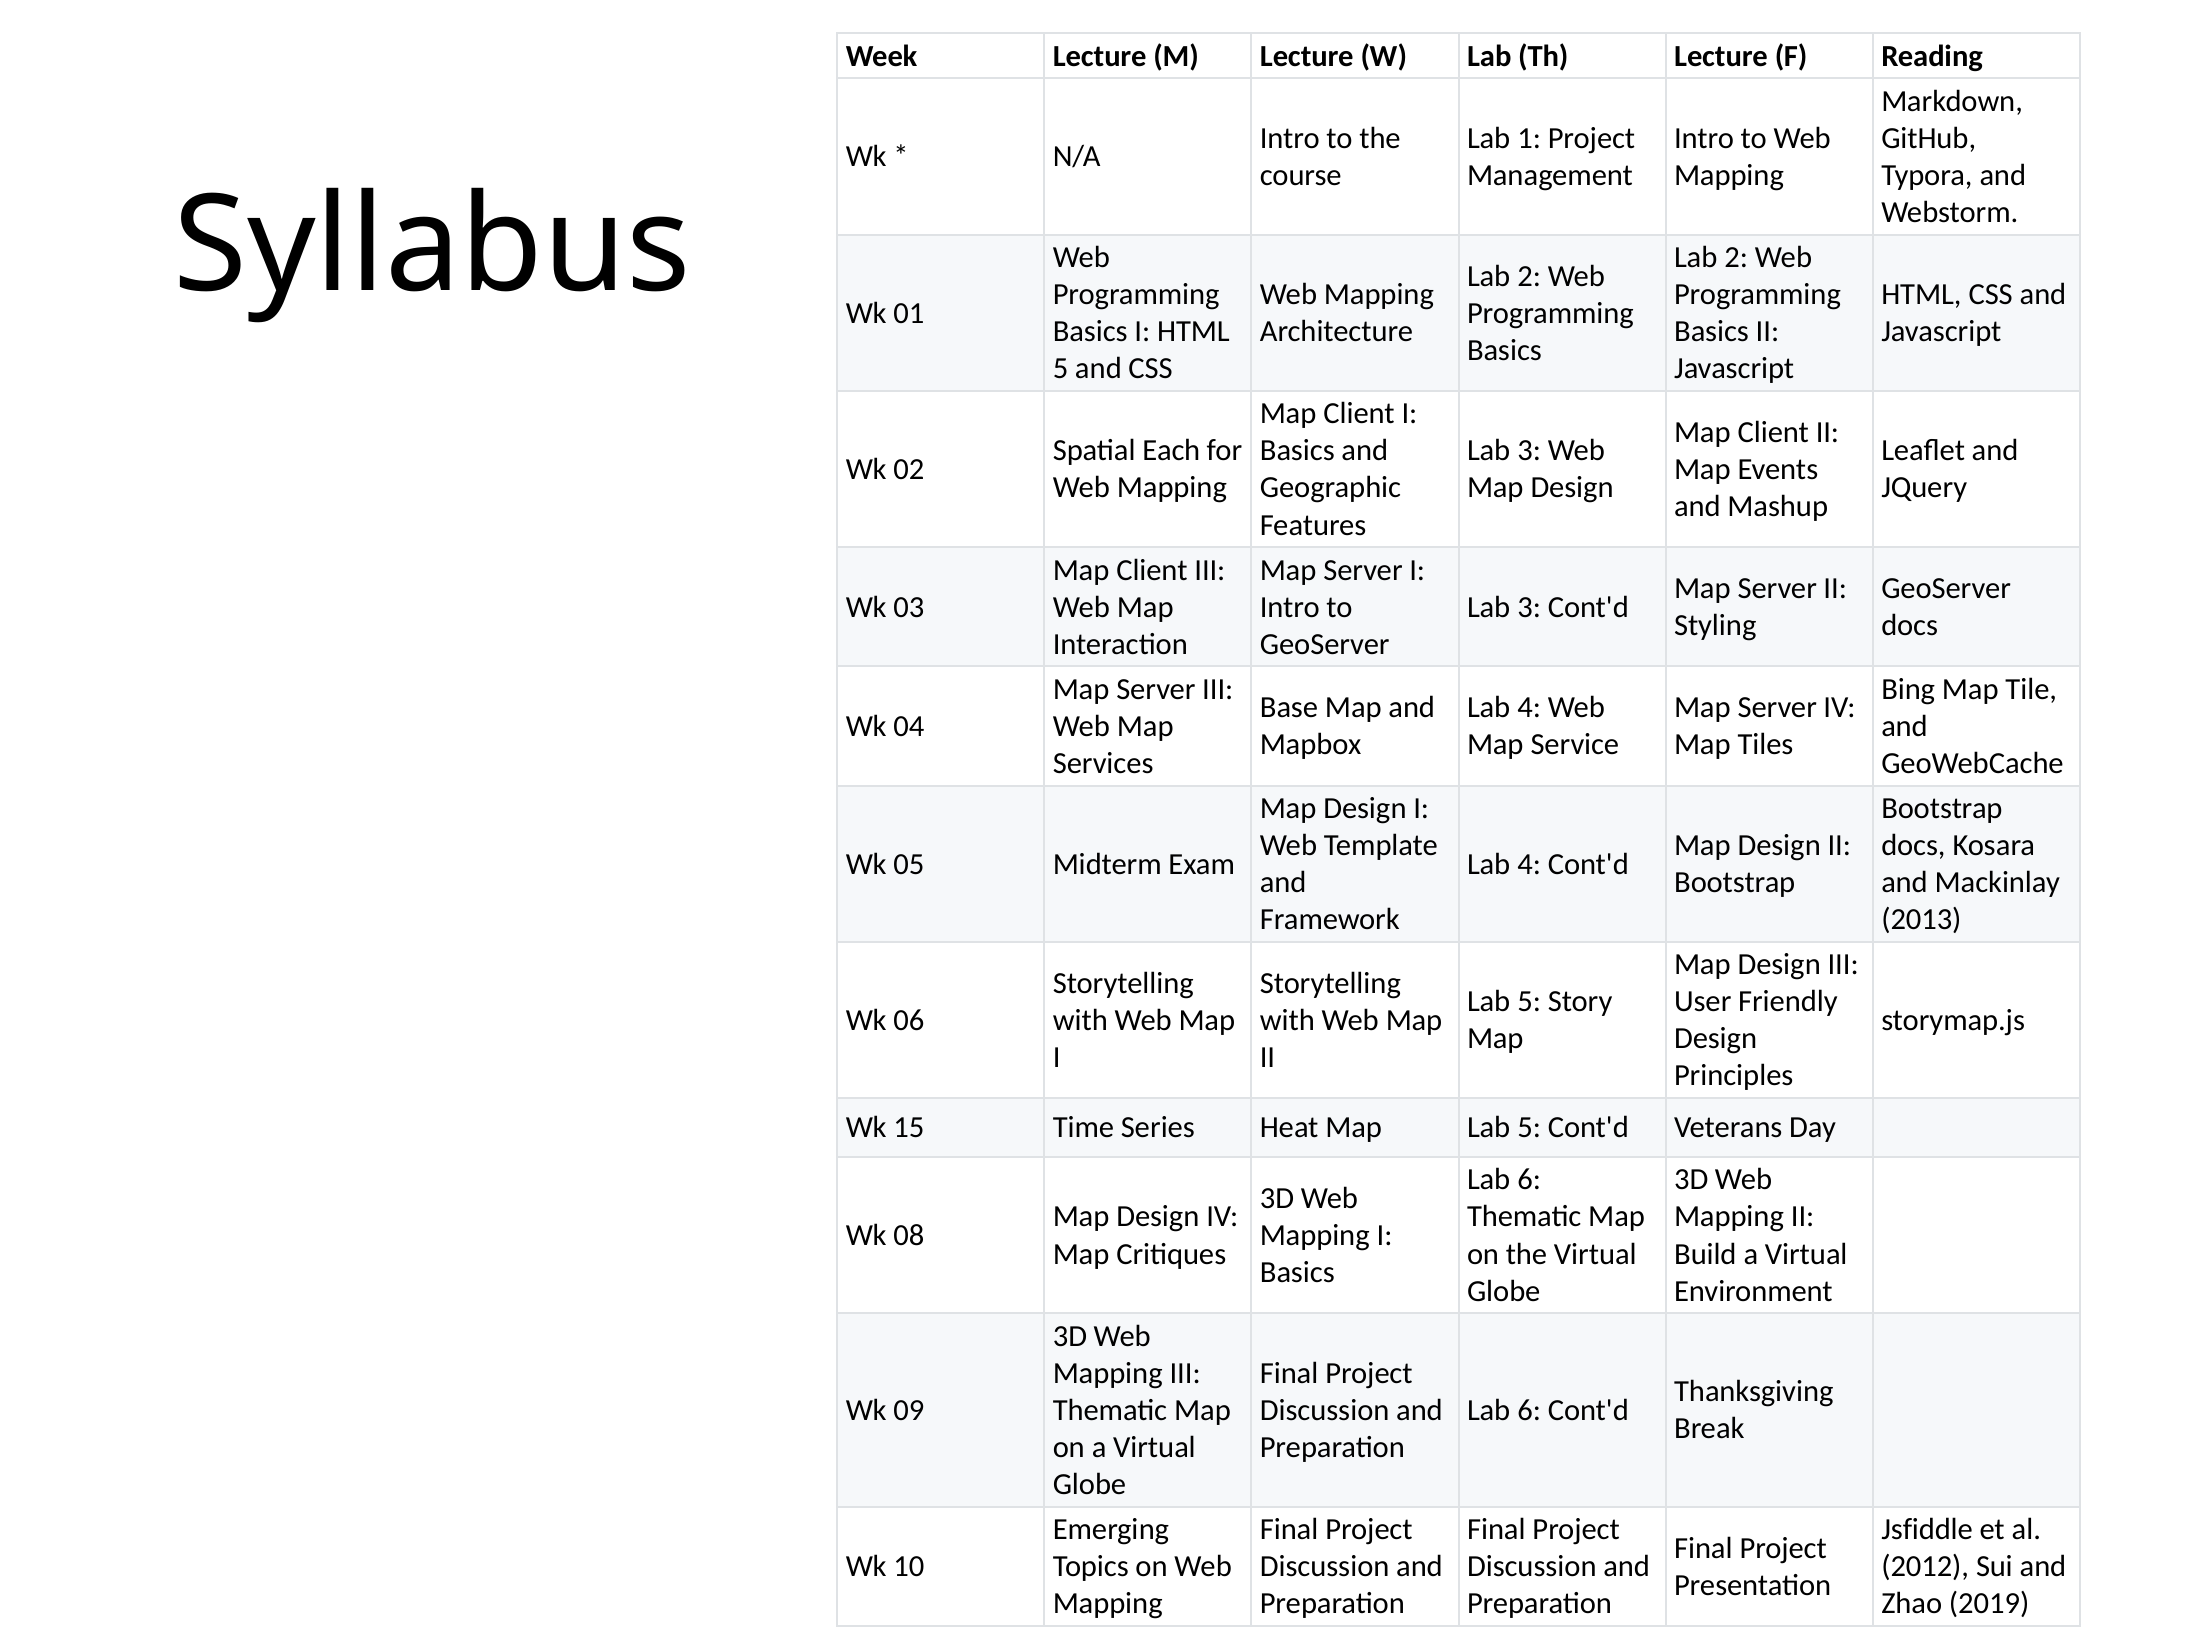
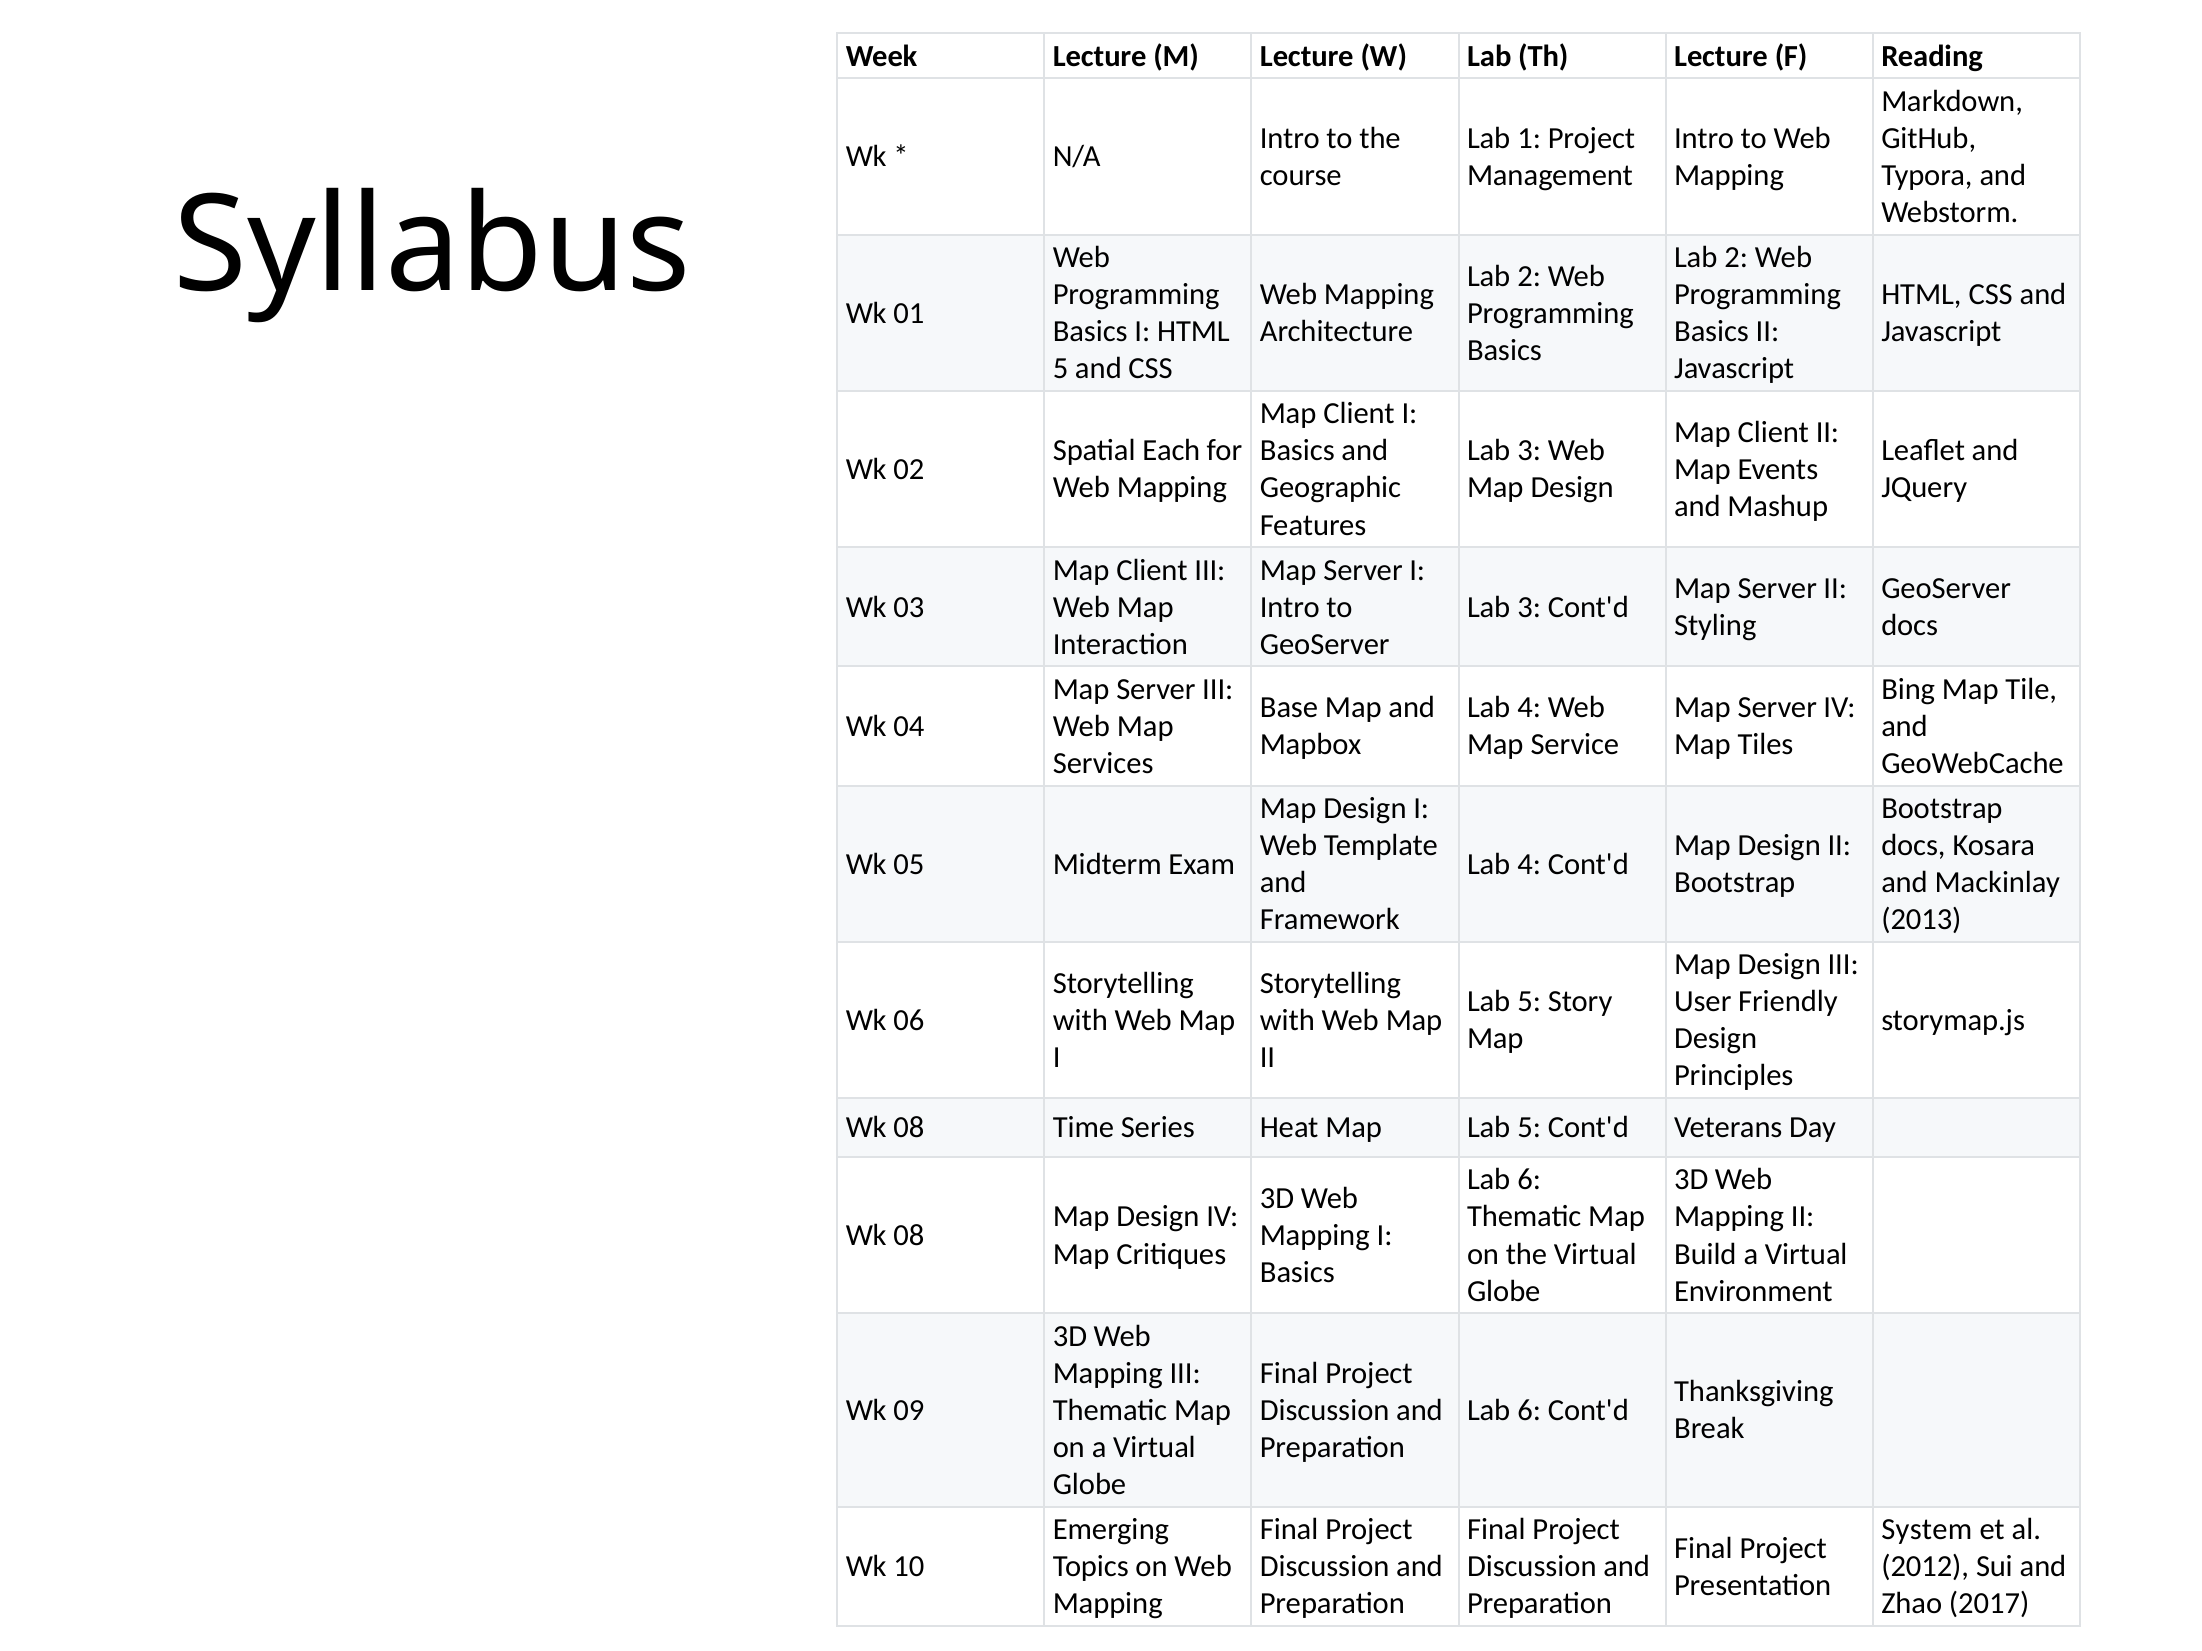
15: 15 -> 08 (909, 1128)
Jsfiddle: Jsfiddle -> System (1927, 1530)
2019: 2019 -> 2017 (1989, 1604)
